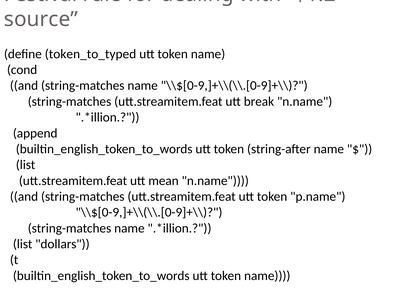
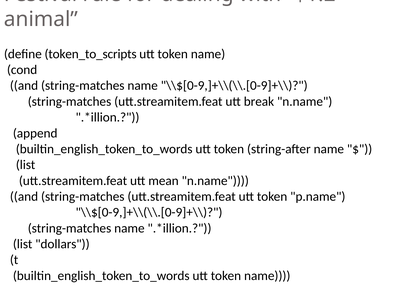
source: source -> animal (41, 19)
token_to_typed: token_to_typed -> token_to_scripts (91, 54)
